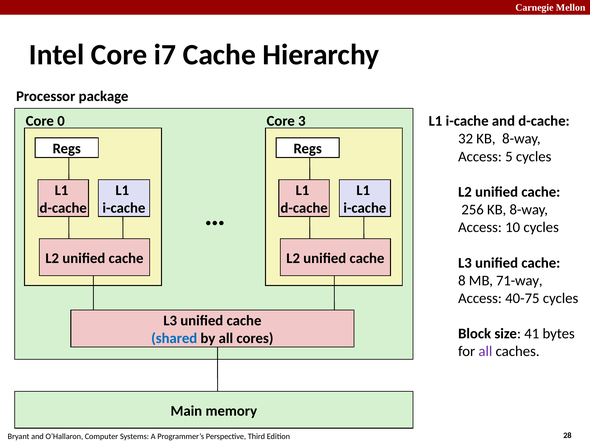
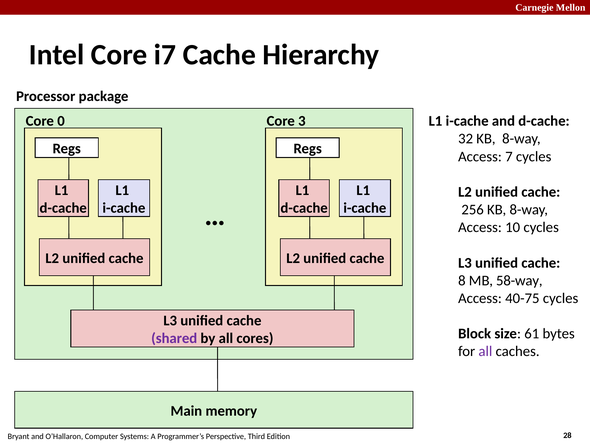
5: 5 -> 7 (509, 156)
71-way: 71-way -> 58-way (519, 280)
41: 41 -> 61 (532, 333)
shared colour: blue -> purple (174, 338)
